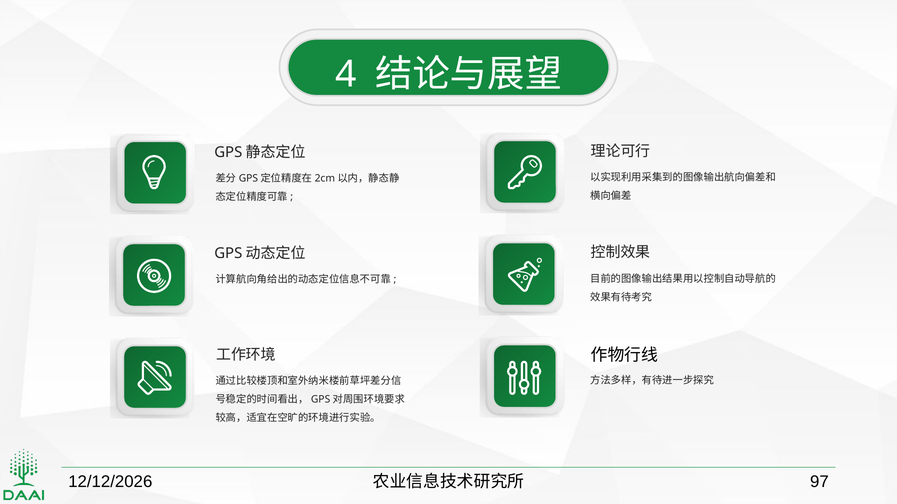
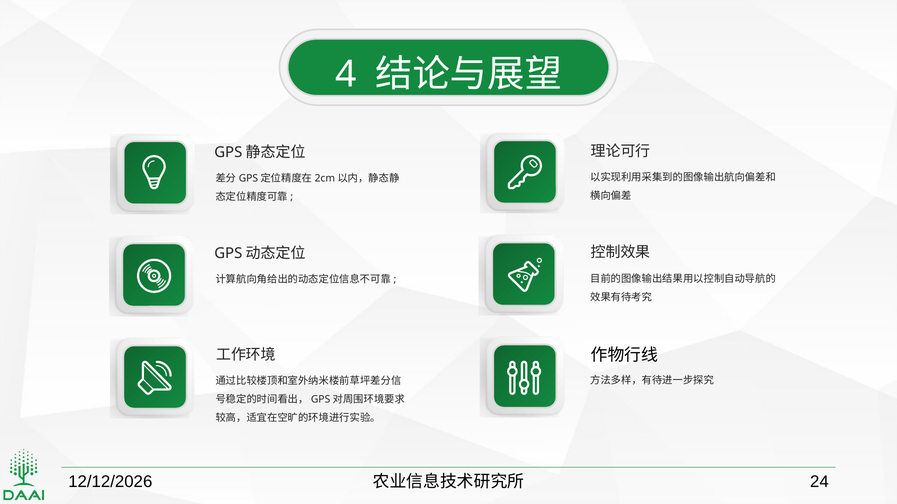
97: 97 -> 24 (819, 482)
